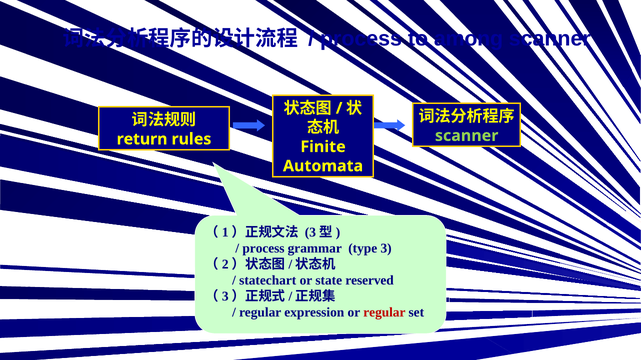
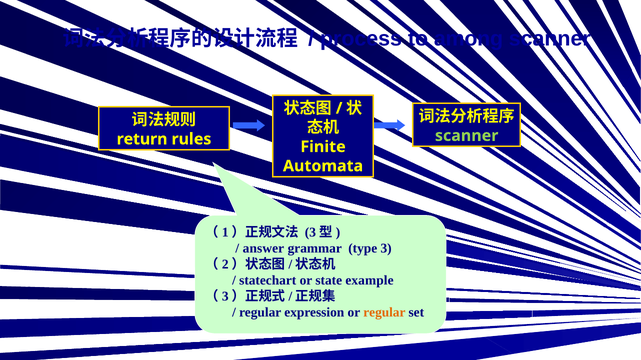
process: process -> answer (263, 249)
reserved: reserved -> example (369, 281)
regular colour: red -> orange (384, 313)
